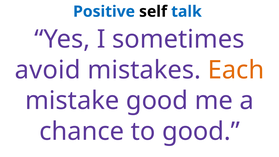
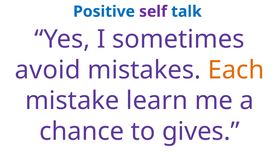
self colour: black -> purple (153, 12)
mistake good: good -> learn (157, 101)
to good: good -> gives (201, 131)
